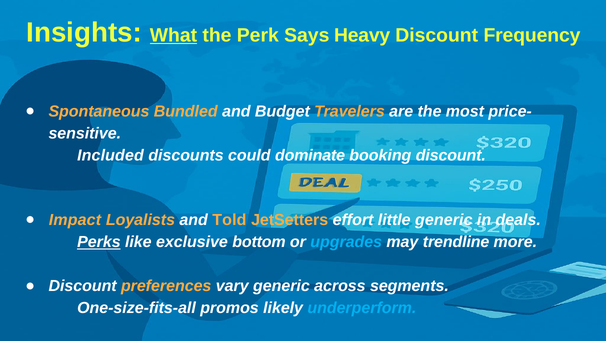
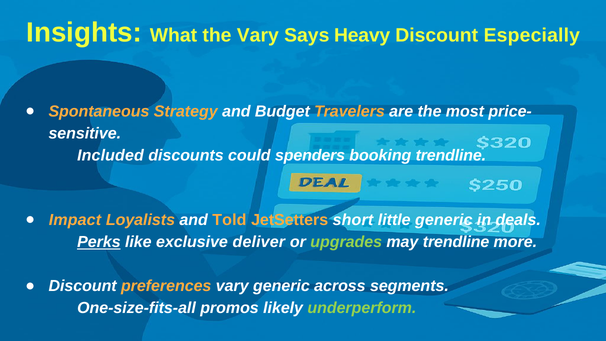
What underline: present -> none (173, 35)
the Perk: Perk -> Vary (258, 35)
Frequency: Frequency -> Especially (532, 35)
Bundled: Bundled -> Strategy (186, 112)
dominate: dominate -> spenders (310, 156)
booking discount: discount -> trendline (451, 156)
effort: effort -> short (353, 220)
bottom: bottom -> deliver (259, 242)
upgrades colour: light blue -> light green (346, 242)
underperform colour: light blue -> light green (362, 308)
